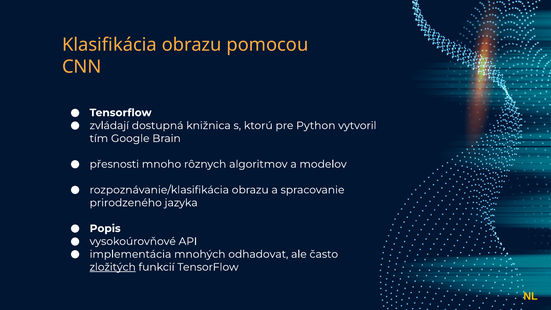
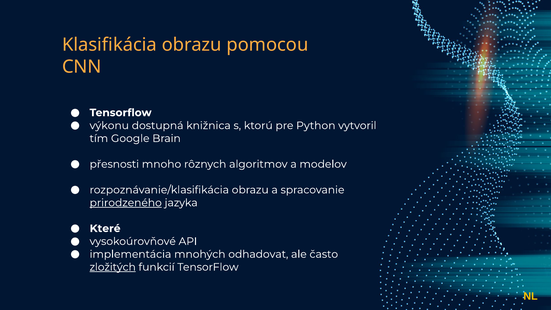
zvládají: zvládají -> výkonu (109, 126)
prirodzeného underline: none -> present (126, 203)
Popis: Popis -> Které (105, 228)
